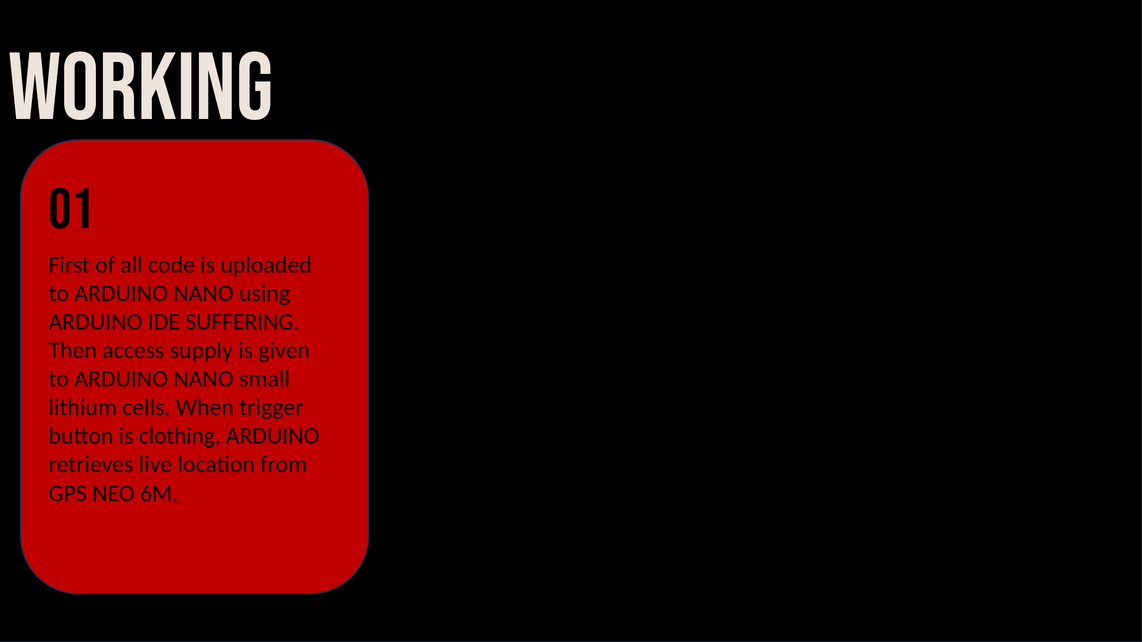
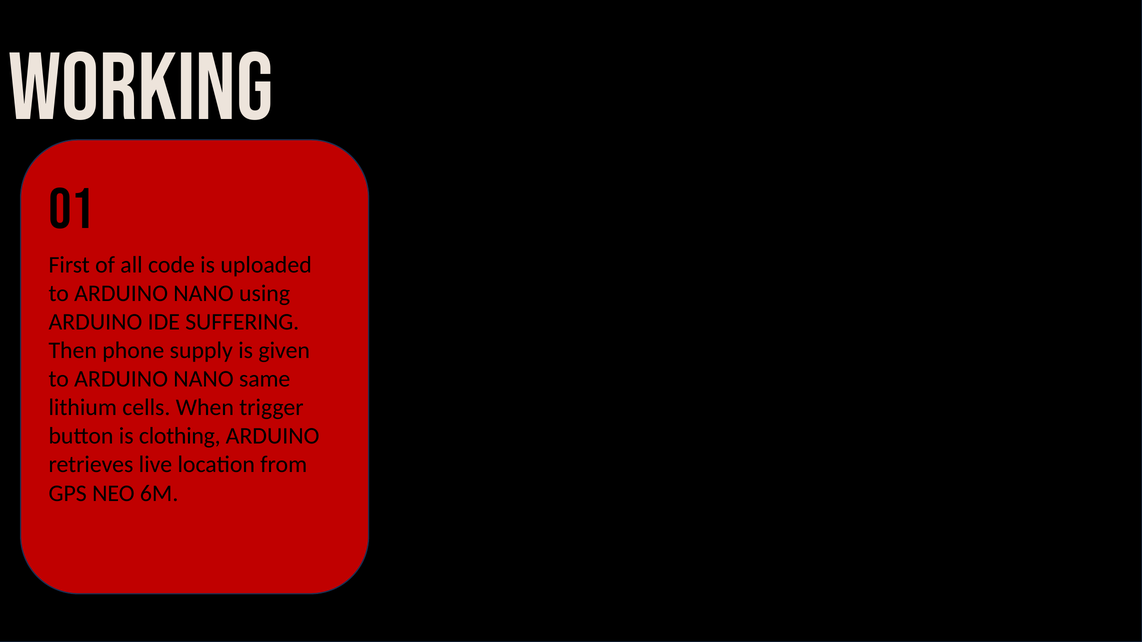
access: access -> phone (133, 351)
small: small -> same (265, 379)
